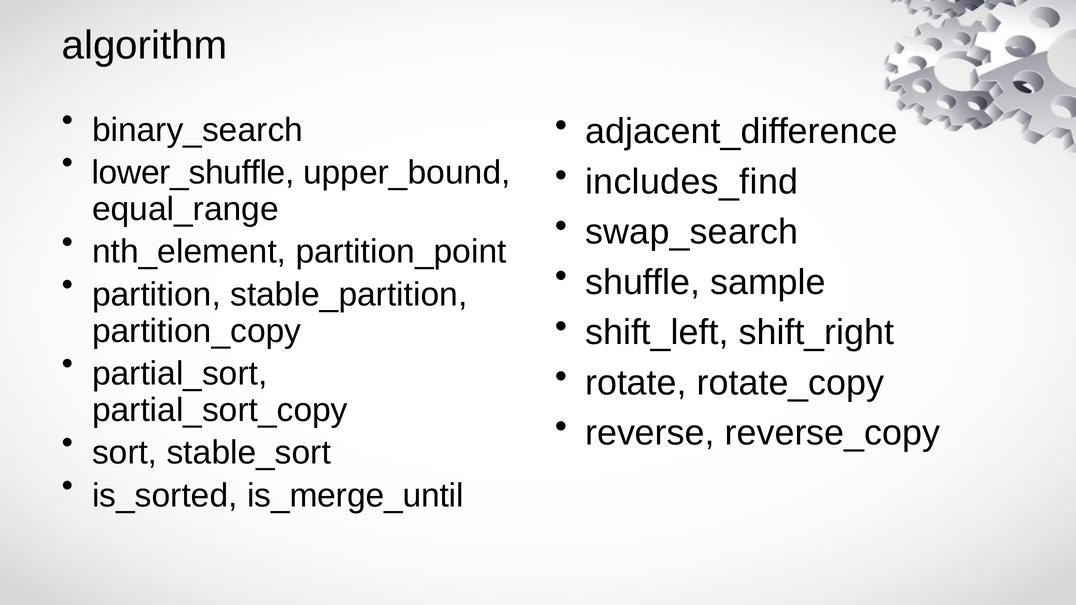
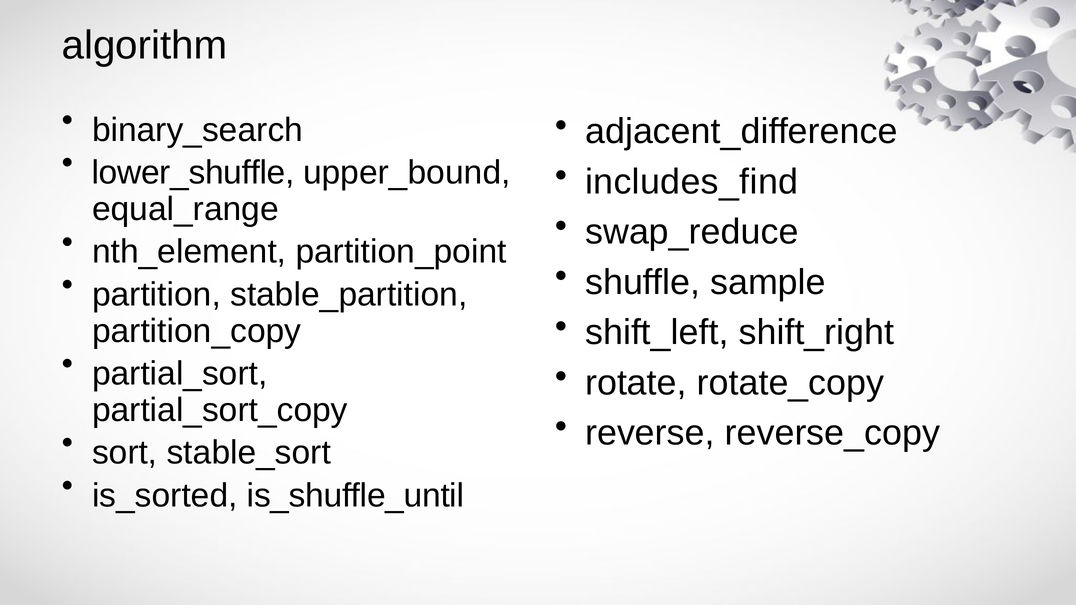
swap_search: swap_search -> swap_reduce (692, 232)
is_merge_until: is_merge_until -> is_shuffle_until (355, 496)
